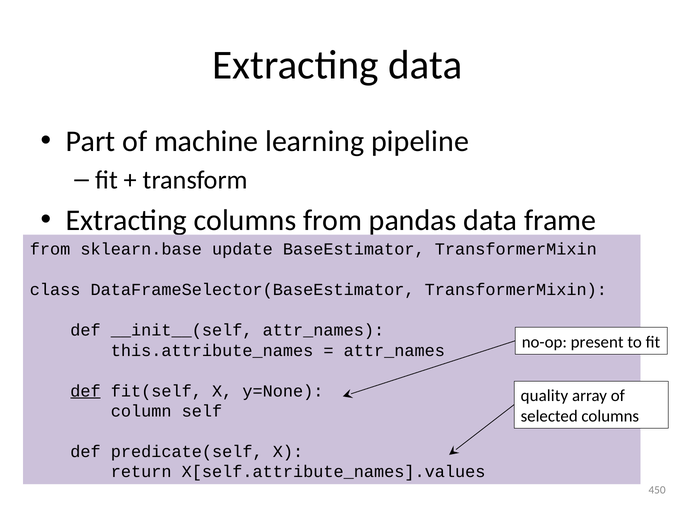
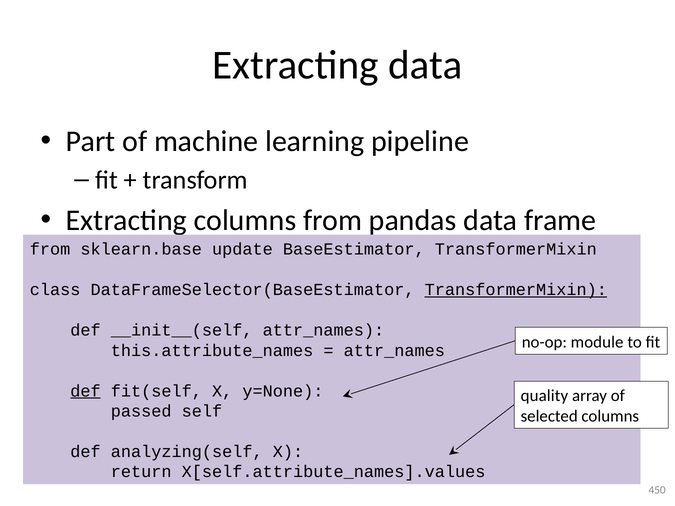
TransformerMixin underline: none -> present (516, 290)
present: present -> module (597, 342)
column: column -> passed (141, 411)
predicate(self: predicate(self -> analyzing(self (187, 452)
